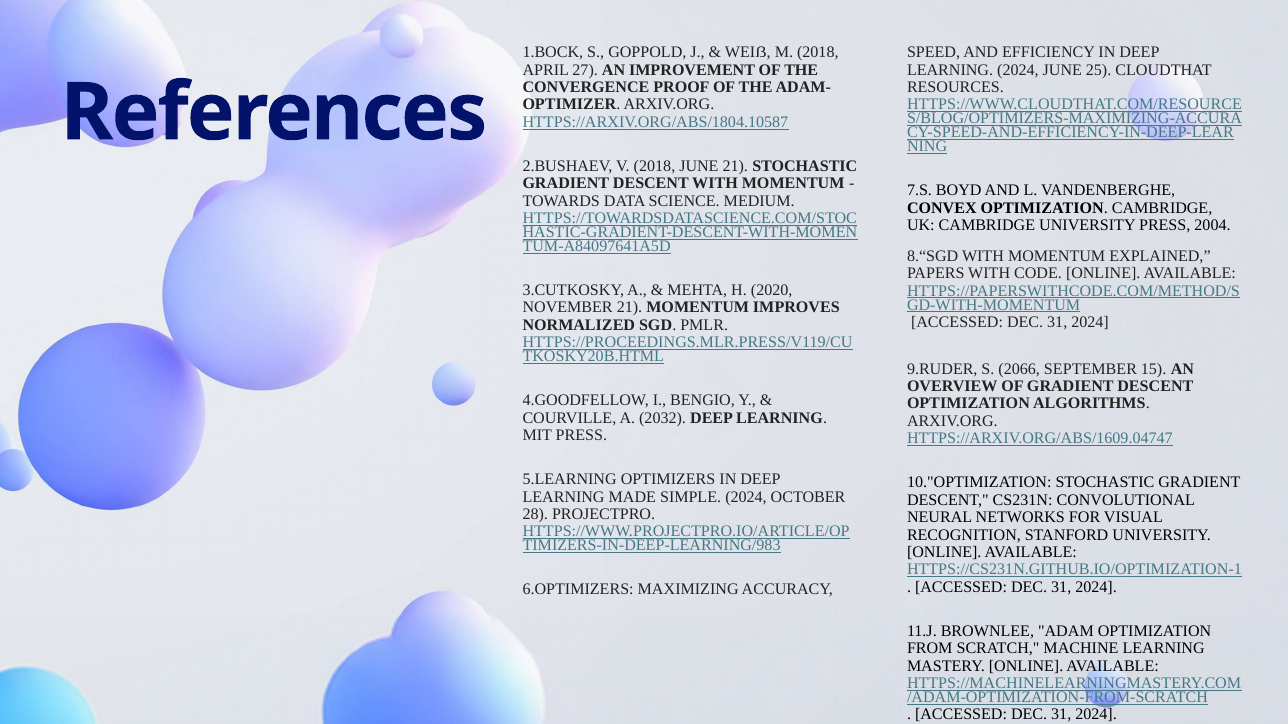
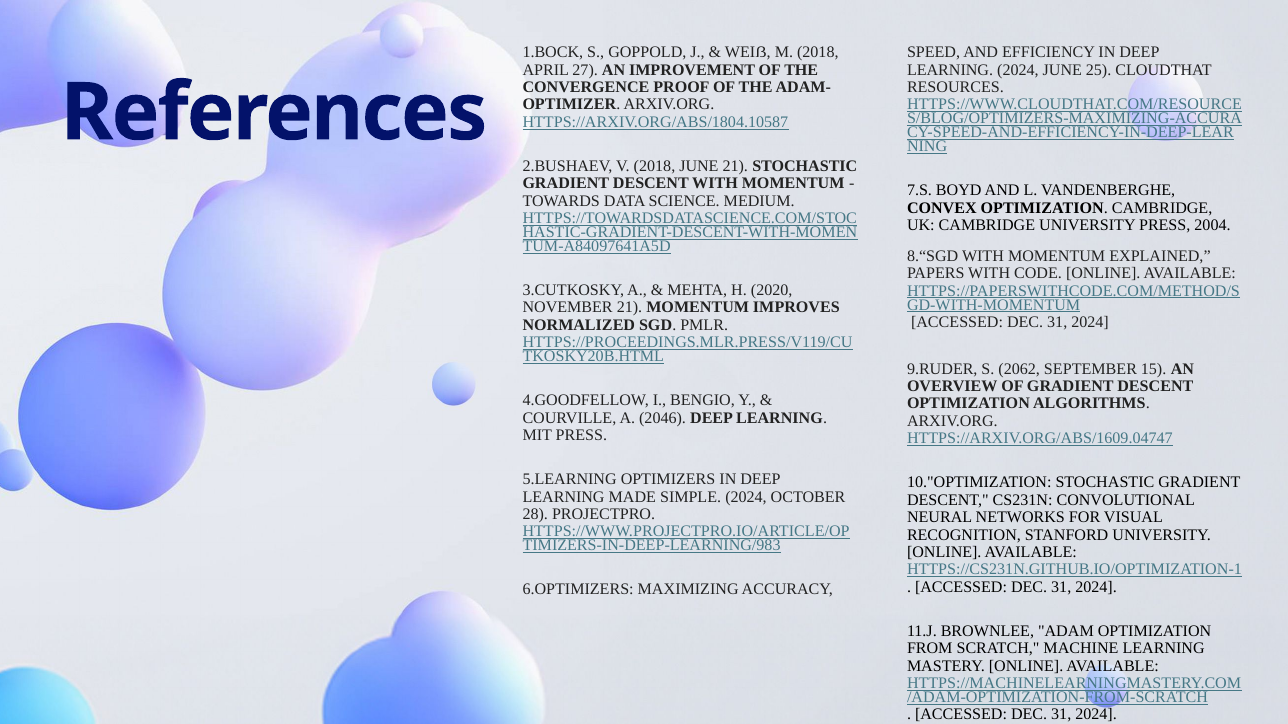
2066: 2066 -> 2062 (1019, 369)
2032: 2032 -> 2046 (663, 418)
